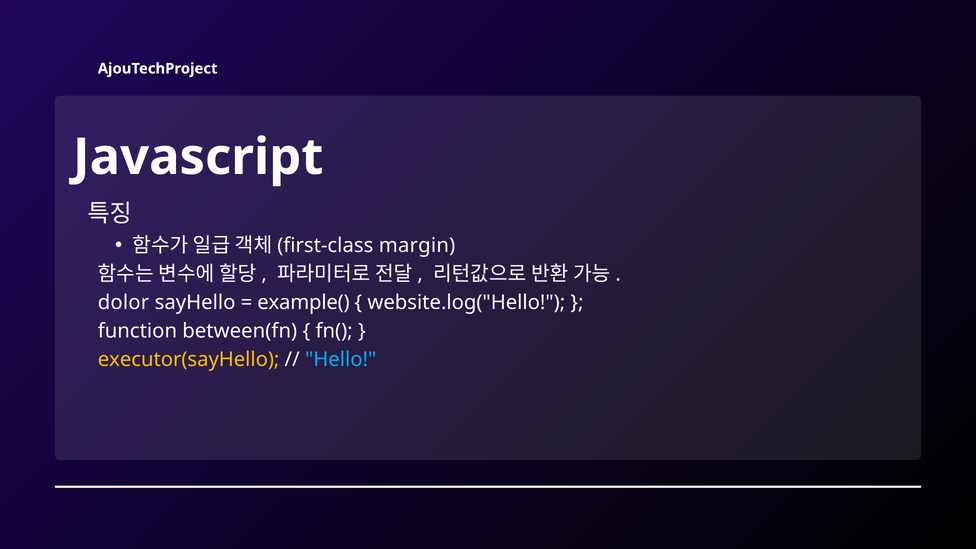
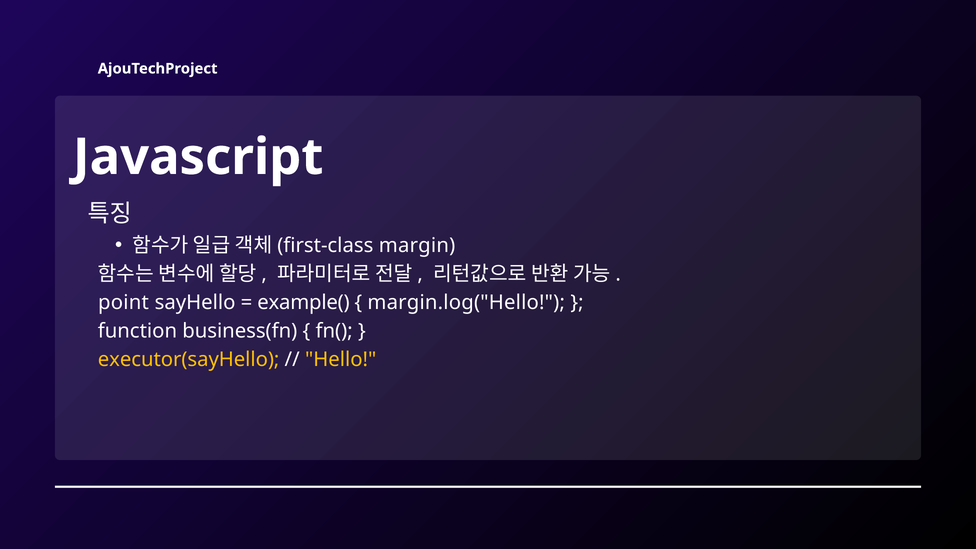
dolor: dolor -> point (123, 303)
website.log("Hello: website.log("Hello -> margin.log("Hello (466, 303)
between(fn: between(fn -> business(fn (240, 331)
Hello colour: light blue -> yellow (341, 360)
